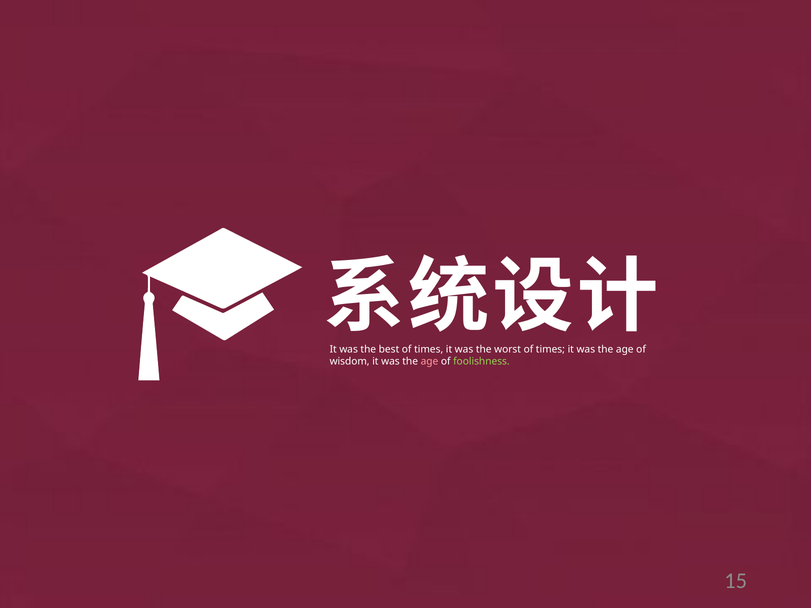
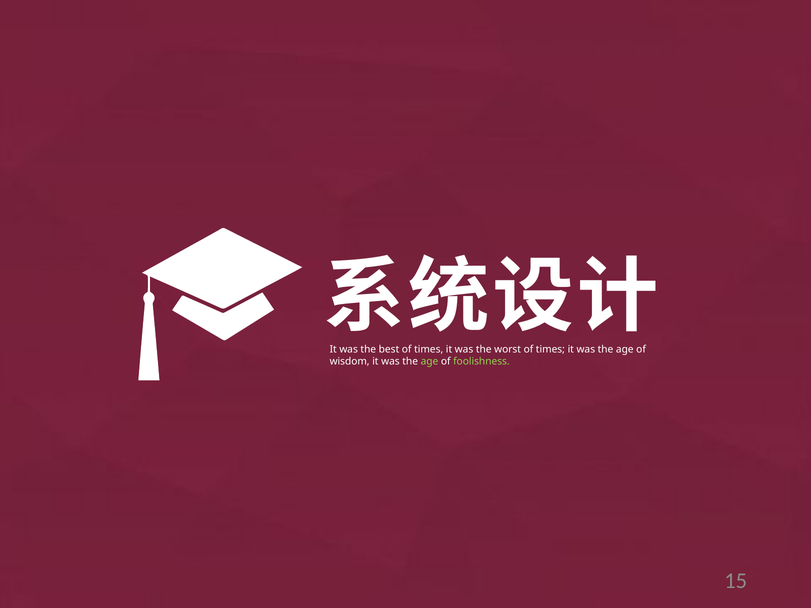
age colour: pink -> light green (429, 362)
